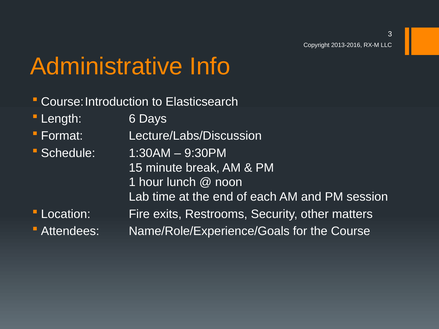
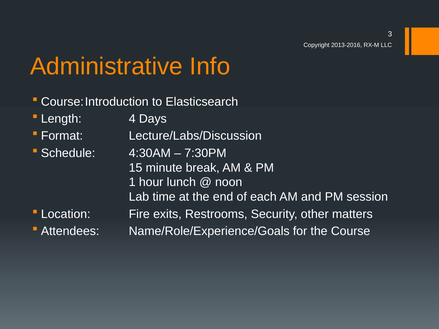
6: 6 -> 4 (132, 119)
1:30AM: 1:30AM -> 4:30AM (150, 153)
9:30PM: 9:30PM -> 7:30PM (205, 153)
